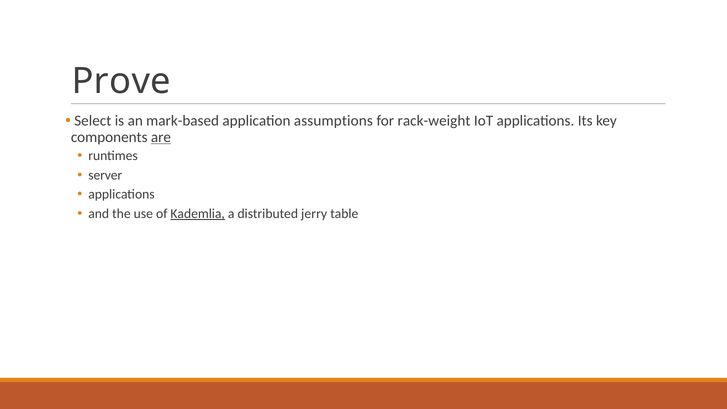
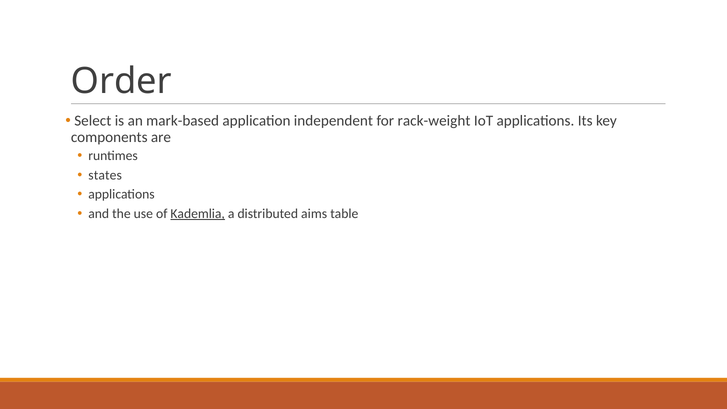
Prove: Prove -> Order (121, 81)
assumptions: assumptions -> independent (333, 121)
are underline: present -> none (161, 137)
server: server -> states (105, 175)
jerry: jerry -> aims (314, 214)
